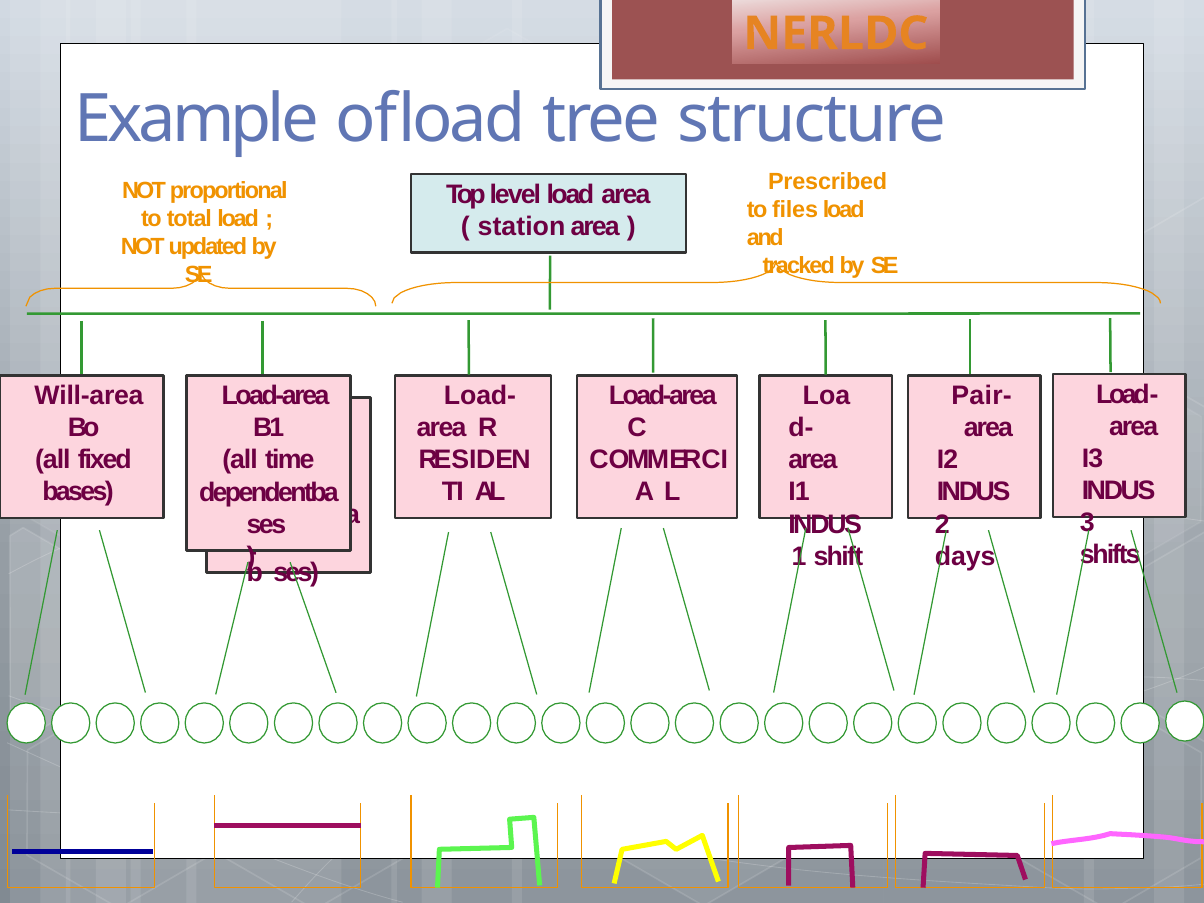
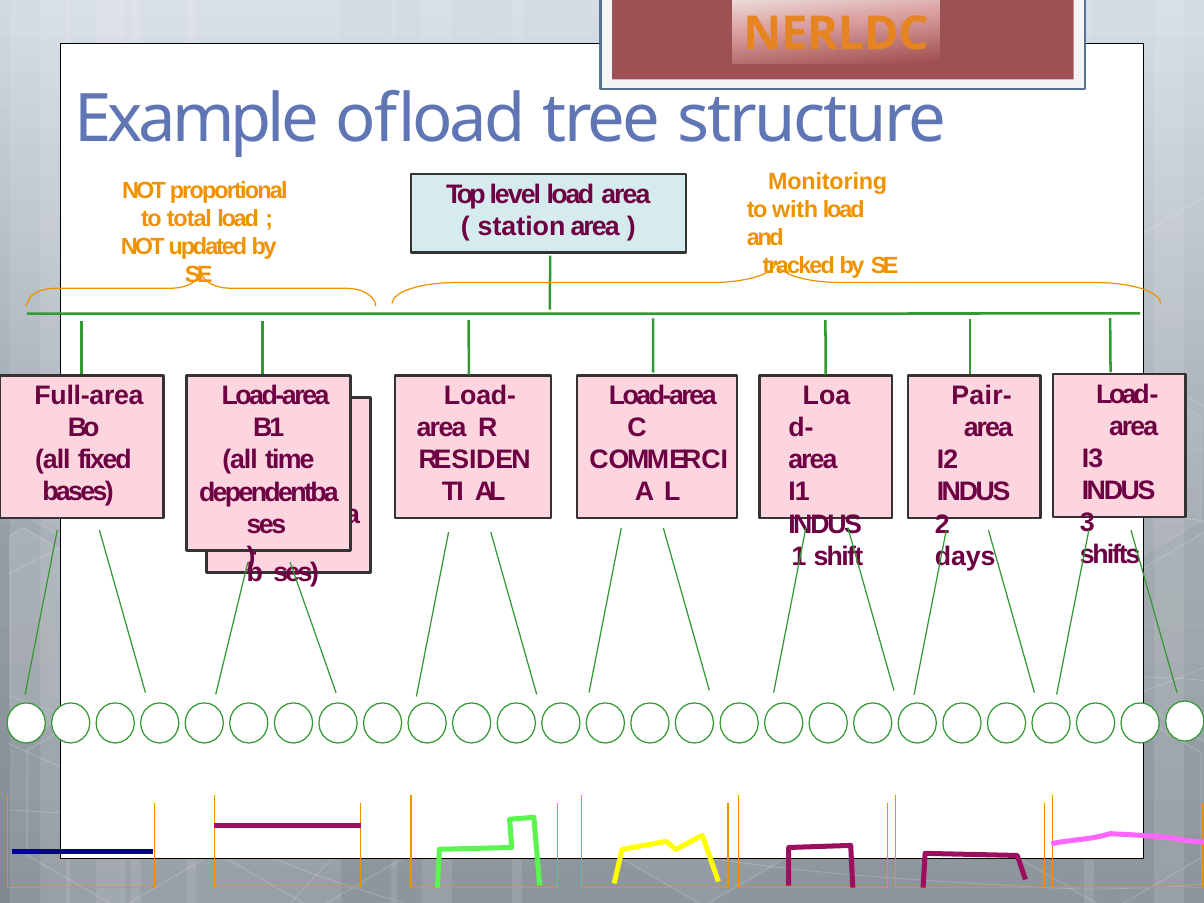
Prescribed: Prescribed -> Monitoring (828, 182)
files: files -> with (795, 210)
Will-area: Will-area -> Full-area (89, 396)
